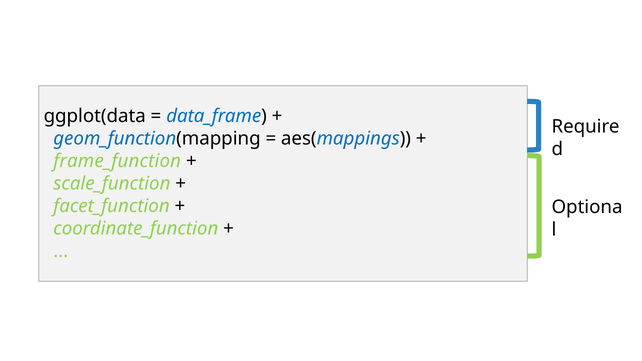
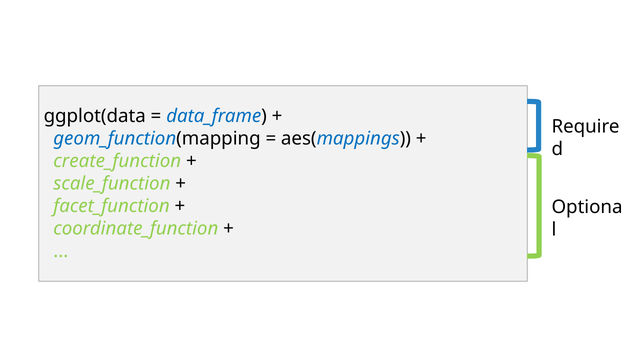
frame_function: frame_function -> create_function (117, 161)
